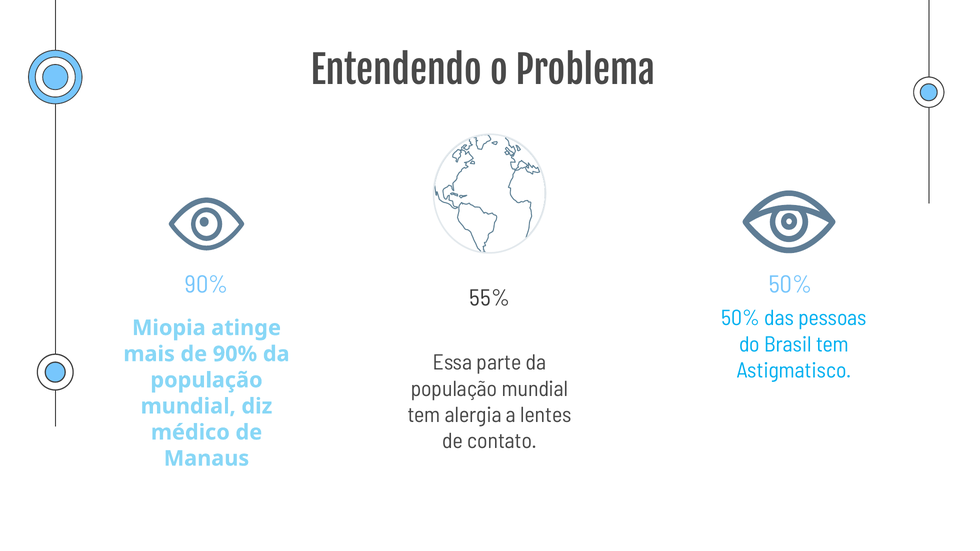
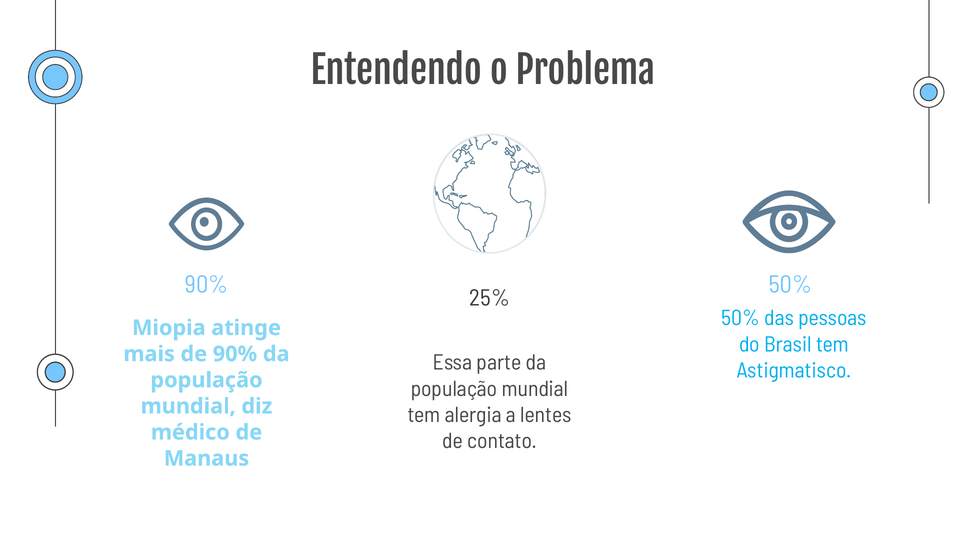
55%: 55% -> 25% (490, 298)
